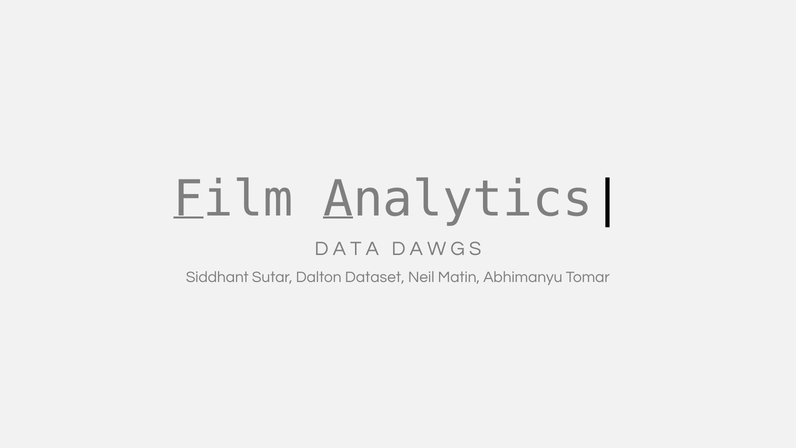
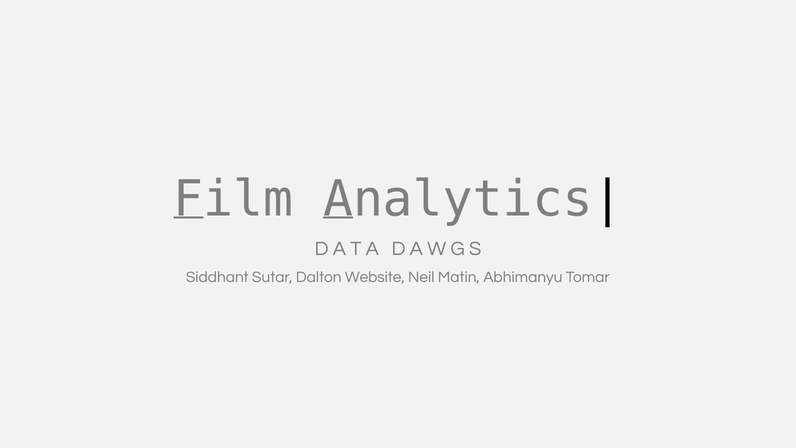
Dataset: Dataset -> Website (375, 277)
